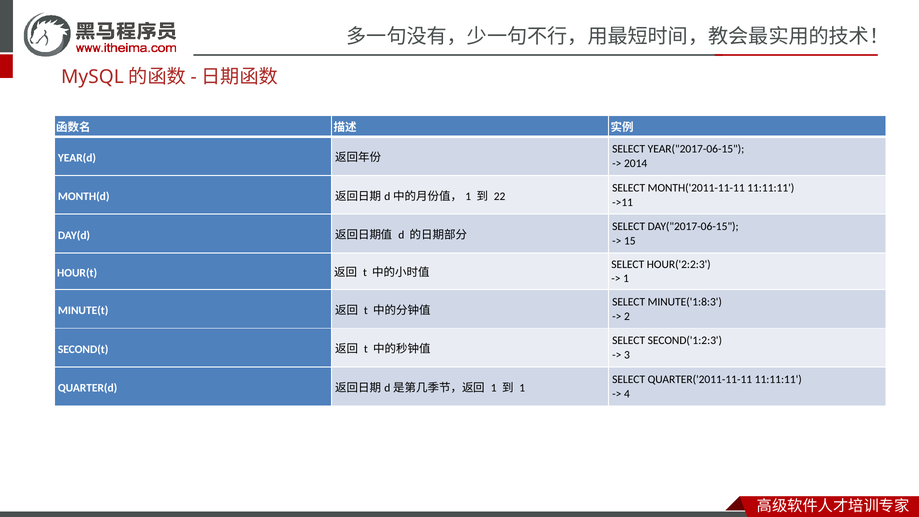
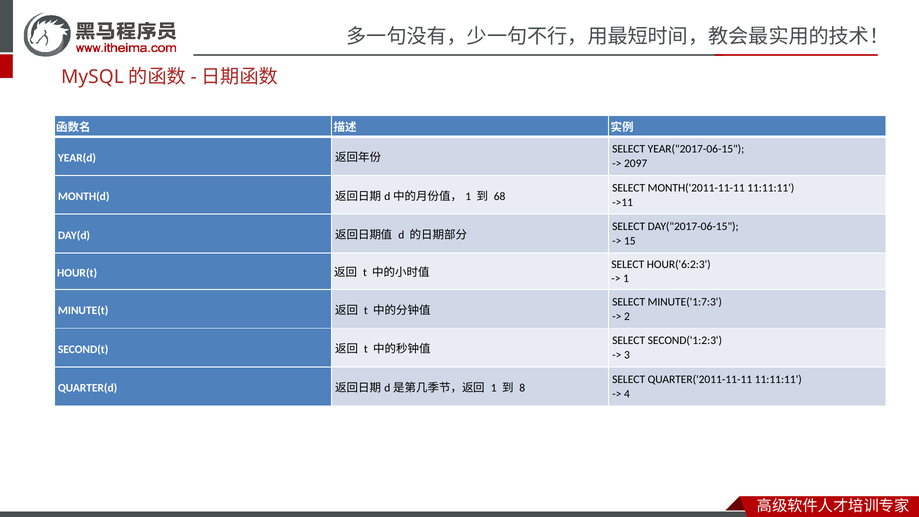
2014: 2014 -> 2097 (636, 163)
22: 22 -> 68 (500, 196)
HOUR('2:2:3: HOUR('2:2:3 -> HOUR('6:2:3 (679, 264)
MINUTE('1:8:3: MINUTE('1:8:3 -> MINUTE('1:7:3 (685, 302)
1: 1 -> 8 (522, 388)
